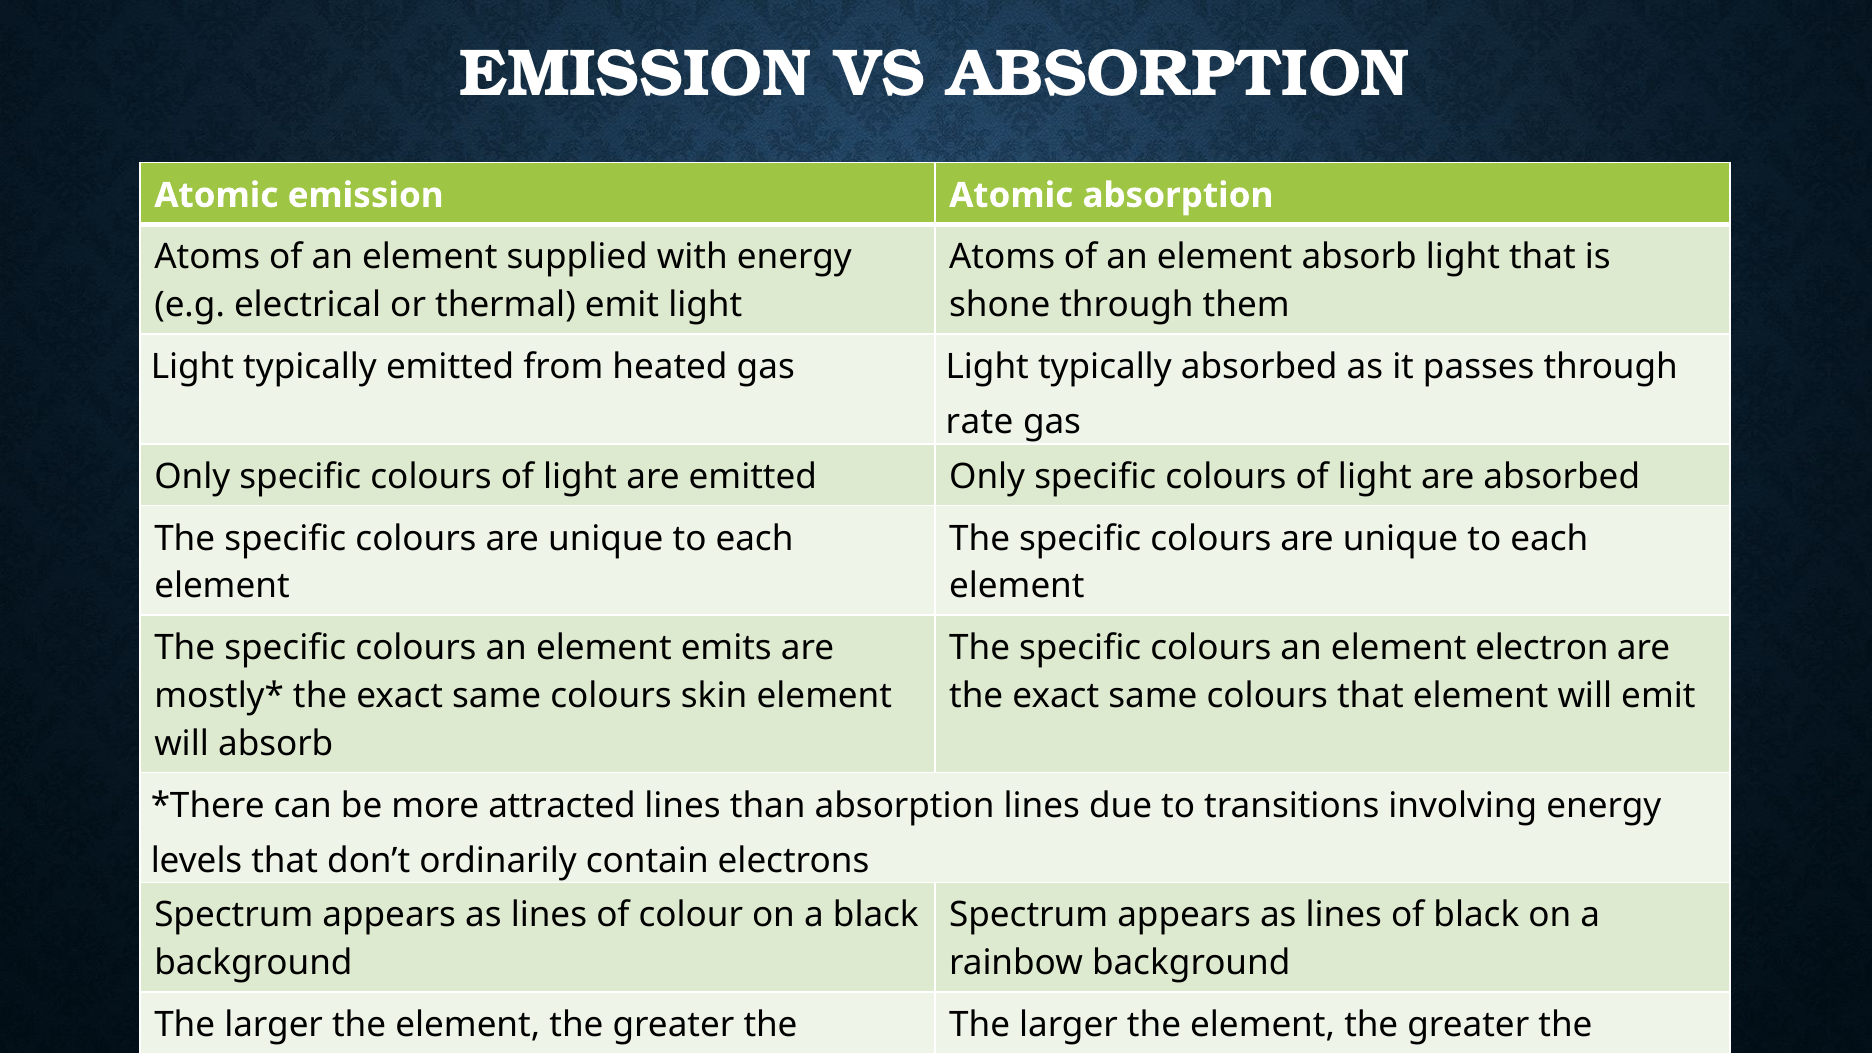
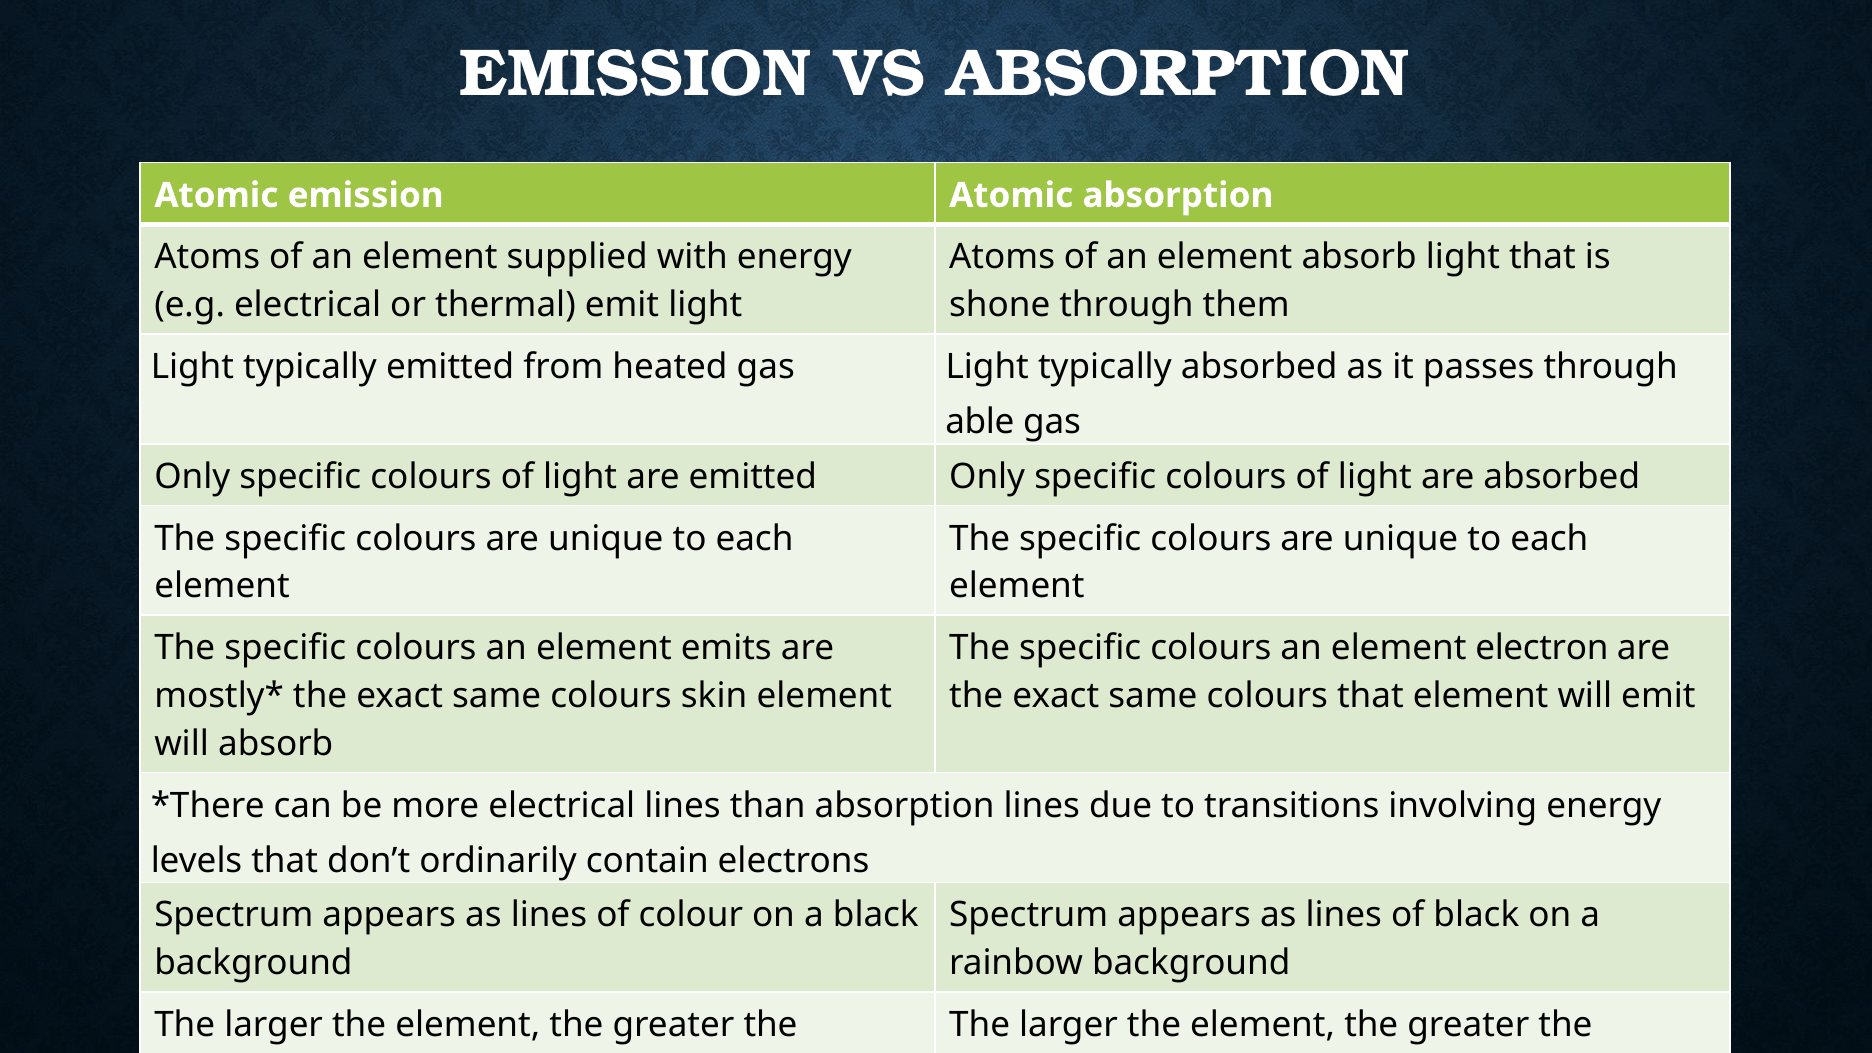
rate: rate -> able (980, 422)
more attracted: attracted -> electrical (562, 806)
